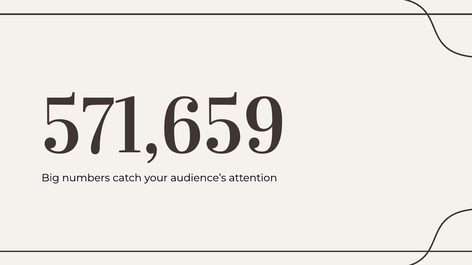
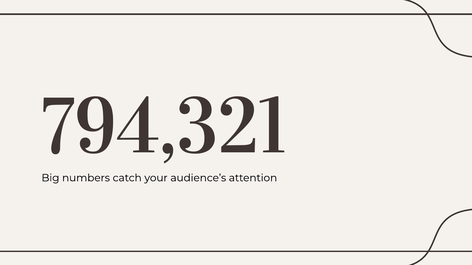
571,659: 571,659 -> 794,321 (164, 127)
